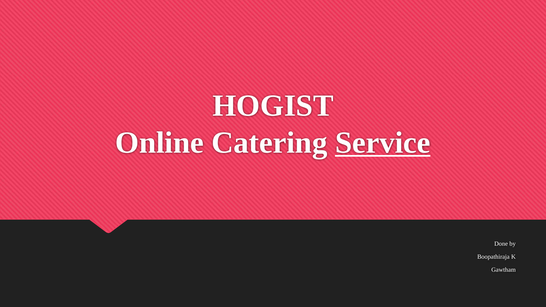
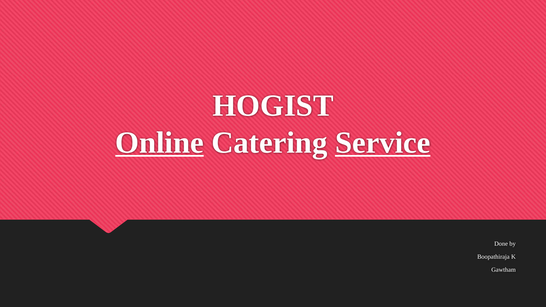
Online underline: none -> present (160, 143)
